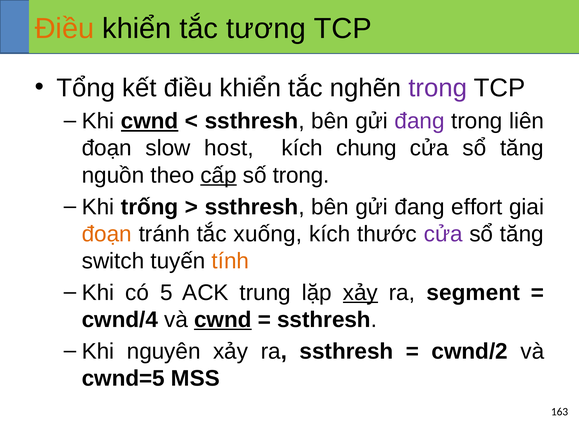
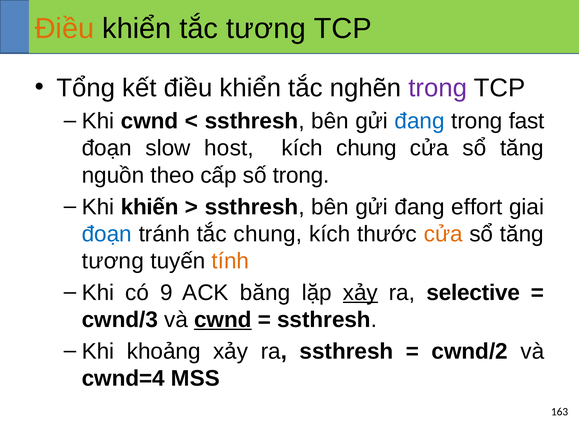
cwnd underline: present -> none (150, 121)
đang colour: purple -> blue (420, 121)
liên: liên -> fast (527, 121)
cấp underline: present -> none (219, 175)
trống: trống -> khiến (150, 207)
đoạn colour: orange -> blue (107, 234)
tắc xuống: xuống -> chung (268, 234)
cửa colour: purple -> orange (443, 234)
switch: switch -> tương (113, 261)
5: 5 -> 9 (166, 292)
trung: trung -> băng (265, 292)
segment: segment -> selective (473, 292)
cwnd/4: cwnd/4 -> cwnd/3 (120, 319)
nguyên: nguyên -> khoảng (164, 351)
cwnd=5: cwnd=5 -> cwnd=4 (123, 378)
